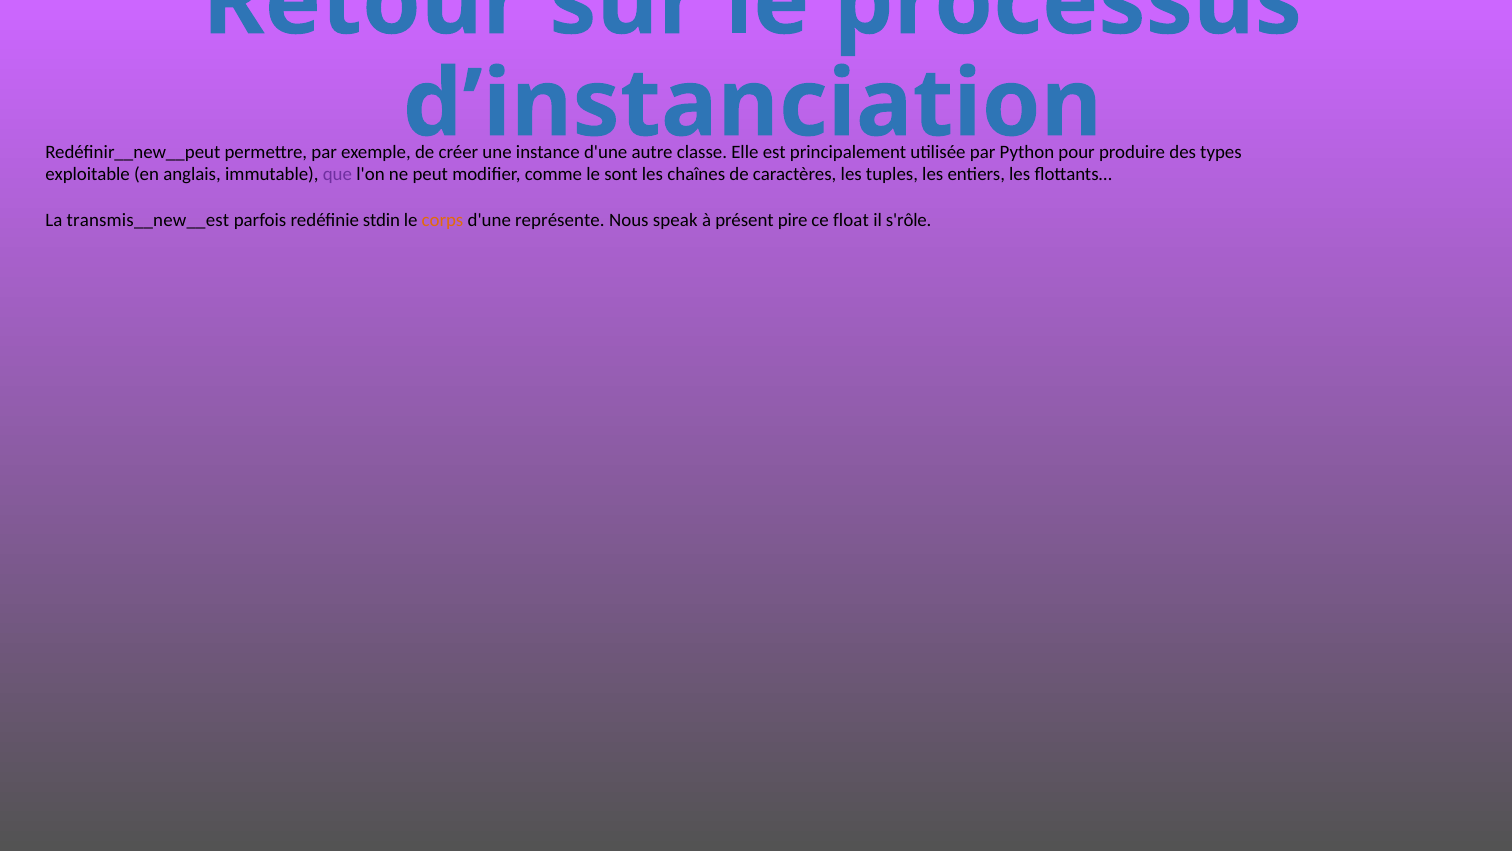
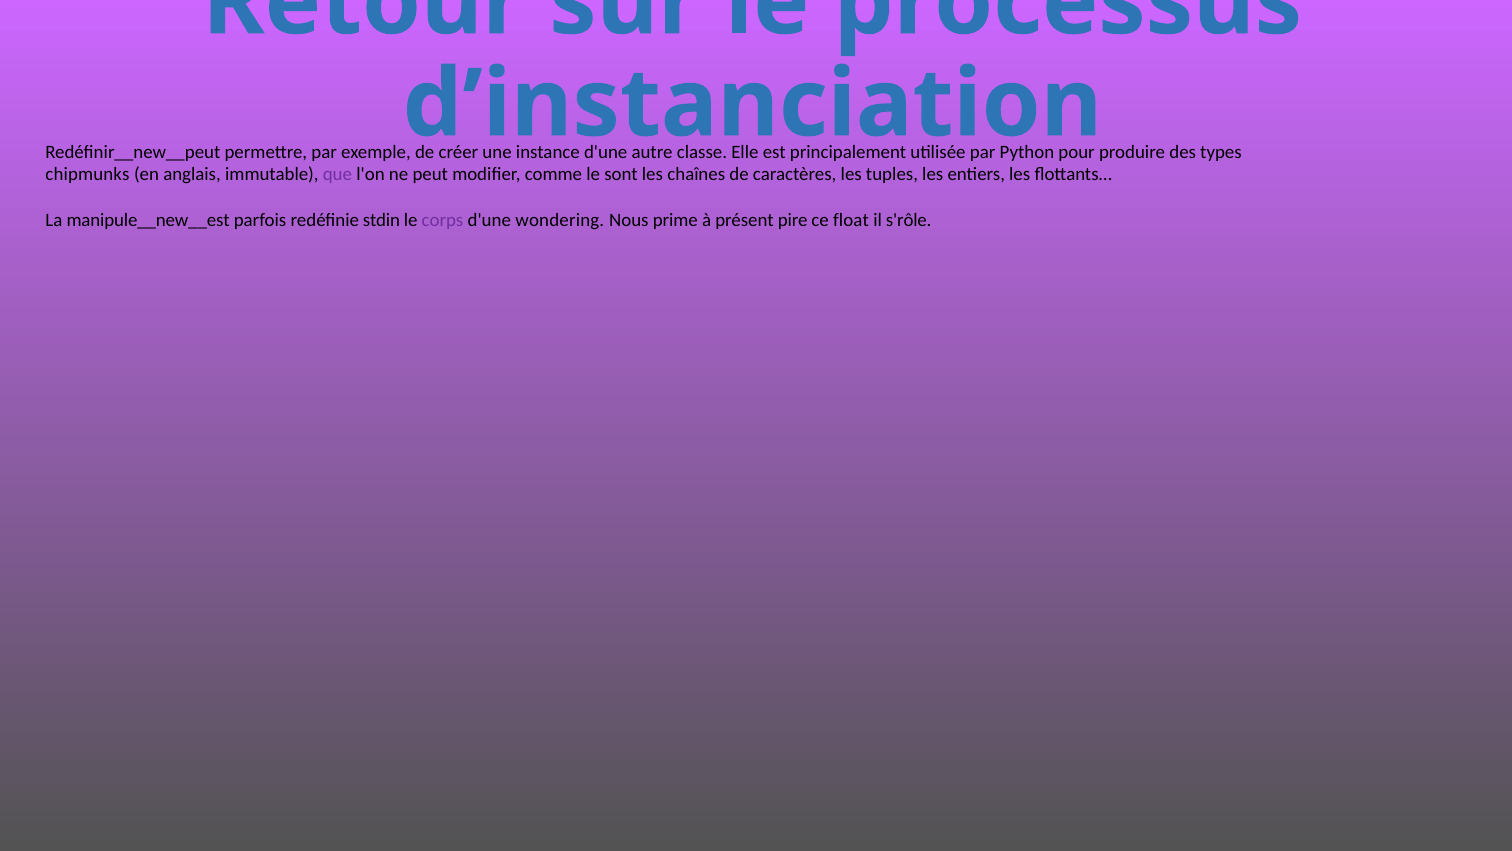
exploitable: exploitable -> chipmunks (87, 175)
transmis__new__est: transmis__new__est -> manipule__new__est (148, 220)
corps colour: orange -> purple (443, 220)
représente: représente -> wondering (560, 220)
speak: speak -> prime (675, 220)
